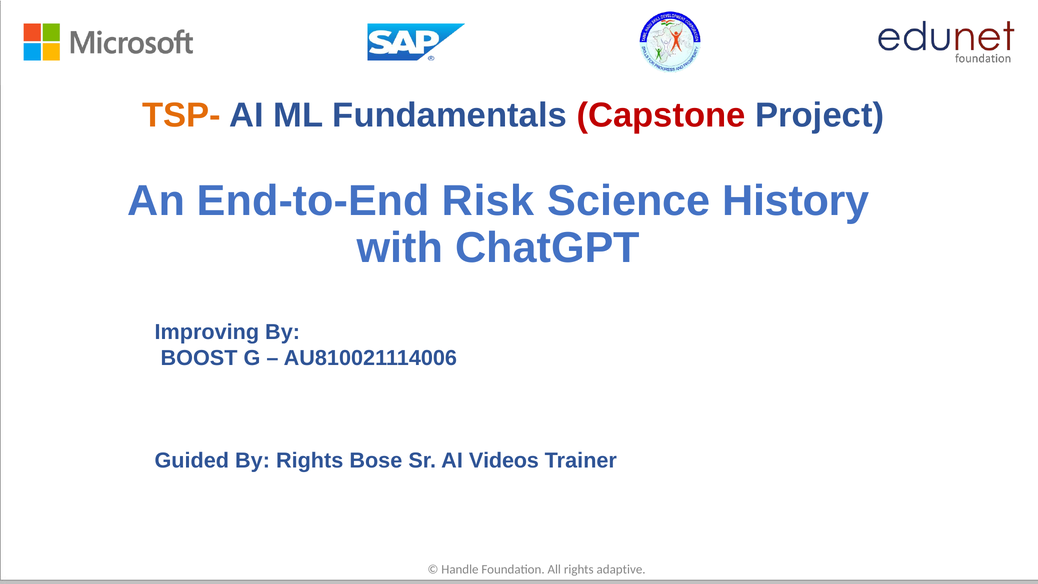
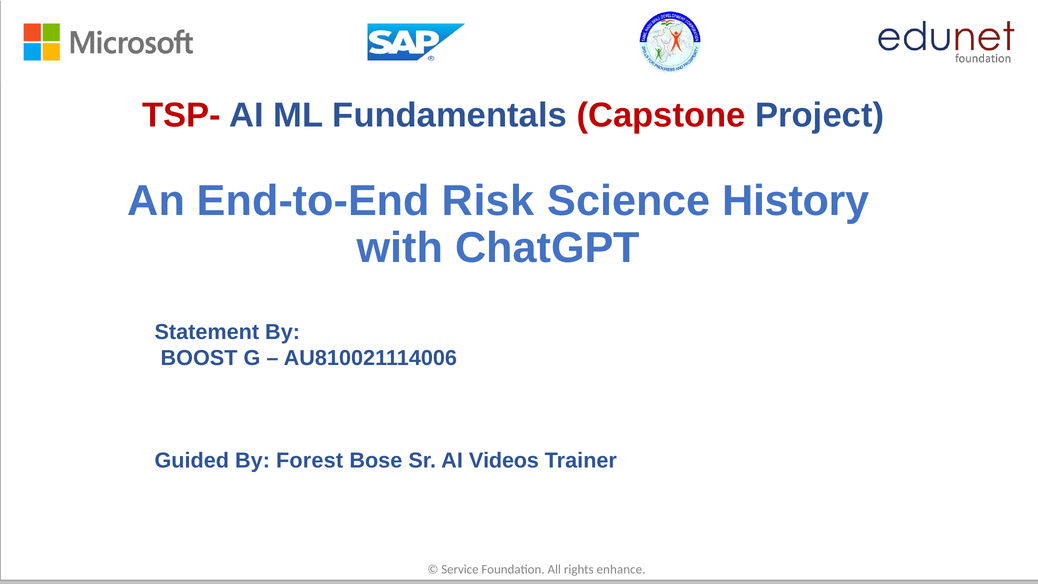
TSP- colour: orange -> red (182, 115)
Improving: Improving -> Statement (207, 332)
By Rights: Rights -> Forest (310, 461)
Handle: Handle -> Service (460, 569)
adaptive: adaptive -> enhance (621, 569)
